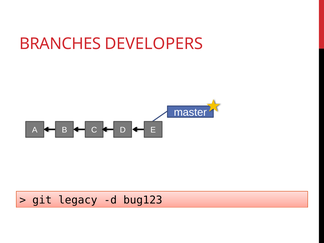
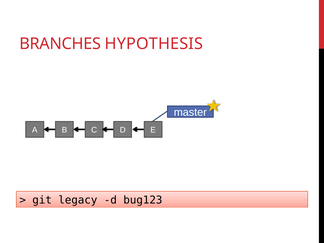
DEVELOPERS: DEVELOPERS -> HYPOTHESIS (154, 44)
